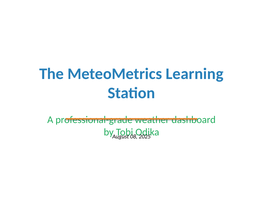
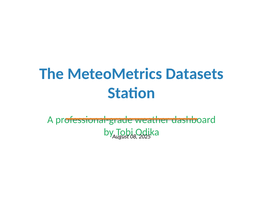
Learning: Learning -> Datasets (195, 74)
